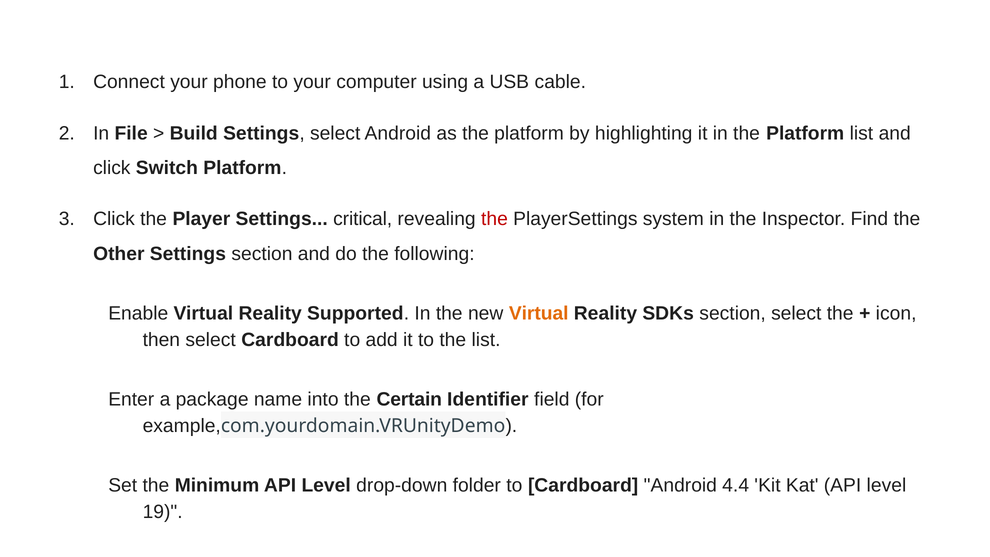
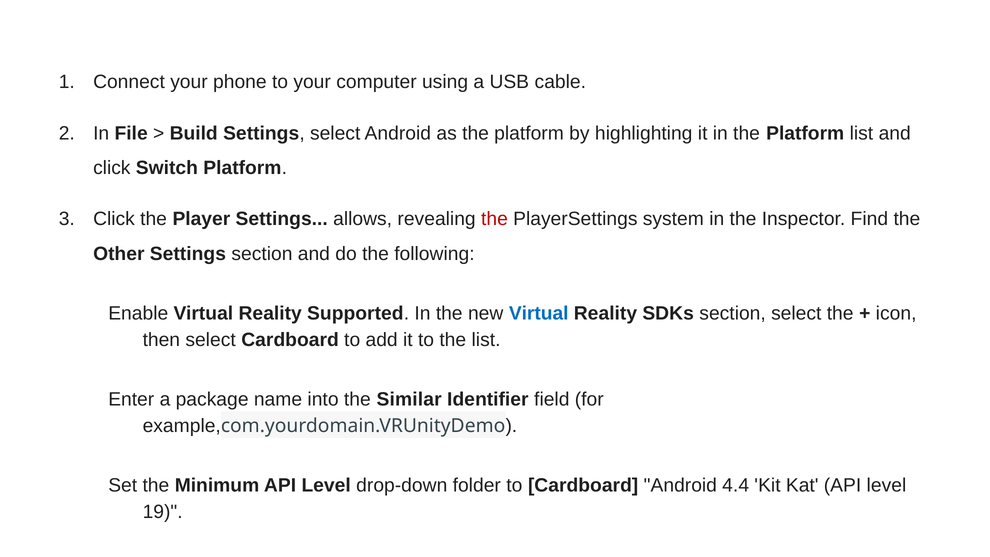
critical: critical -> allows (363, 219)
Virtual colour: orange -> blue (539, 313)
Certain: Certain -> Similar (409, 399)
